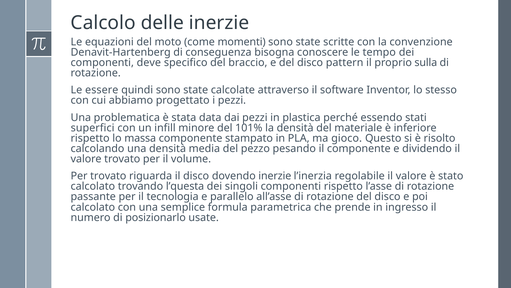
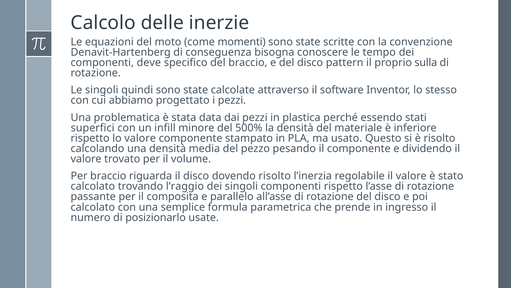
Le essere: essere -> singoli (102, 90)
101%: 101% -> 500% (249, 128)
lo massa: massa -> valore (140, 138)
gioco: gioco -> usato (347, 138)
Per trovato: trovato -> braccio (108, 176)
dovendo inerzie: inerzie -> risolto (275, 176)
l’questa: l’questa -> l’raggio (185, 186)
tecnologia: tecnologia -> composita (173, 196)
